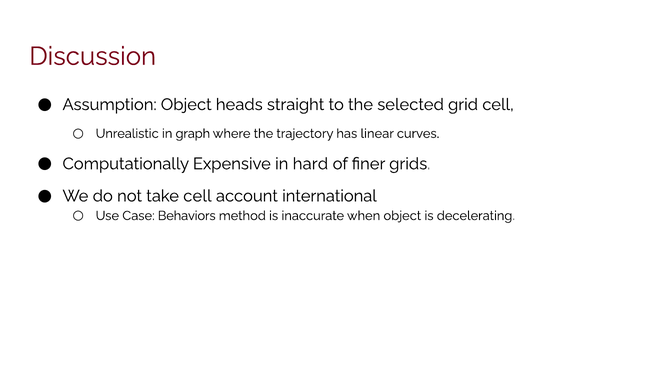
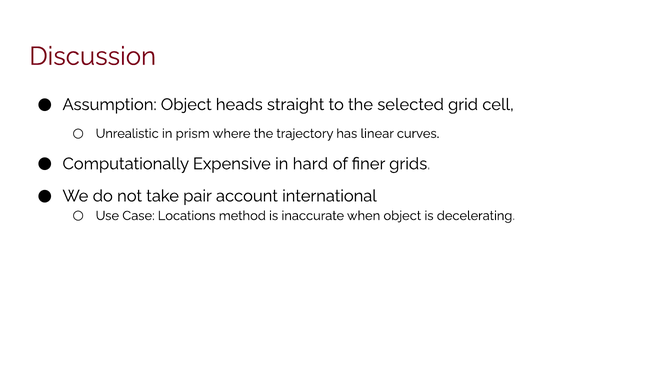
graph: graph -> prism (193, 133)
take cell: cell -> pair (197, 196)
Behaviors: Behaviors -> Locations (187, 215)
